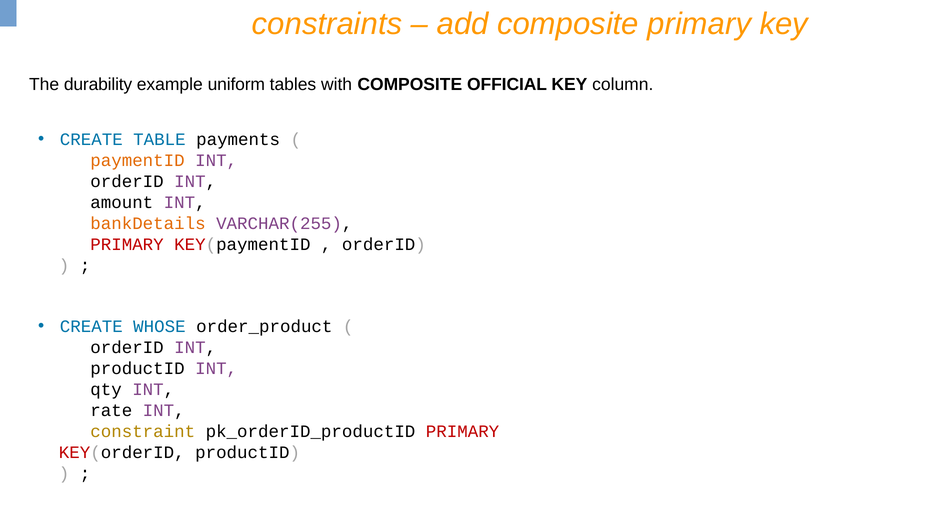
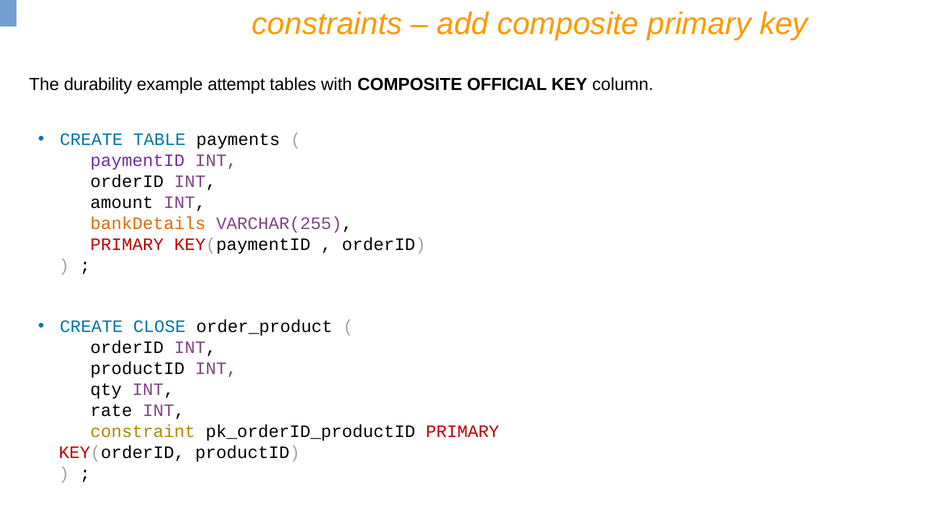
uniform: uniform -> attempt (236, 85)
paymentID colour: orange -> purple (138, 161)
WHOSE: WHOSE -> CLOSE (159, 327)
